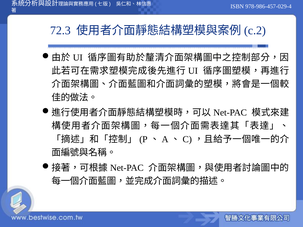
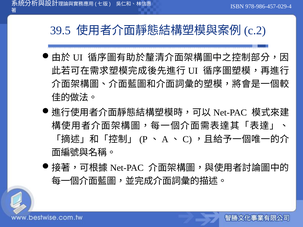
72.3: 72.3 -> 39.5 (60, 31)
